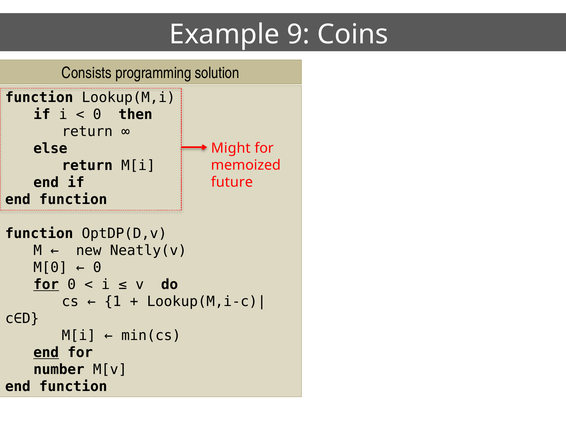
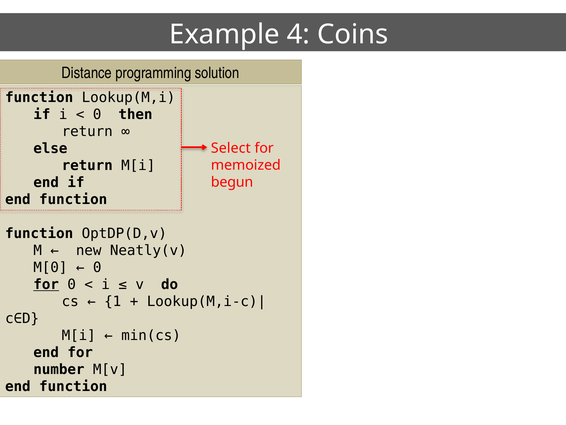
9: 9 -> 4 (298, 34)
Consists: Consists -> Distance (87, 73)
Might: Might -> Select (231, 148)
future: future -> begun (232, 182)
end underline: present -> none (46, 352)
